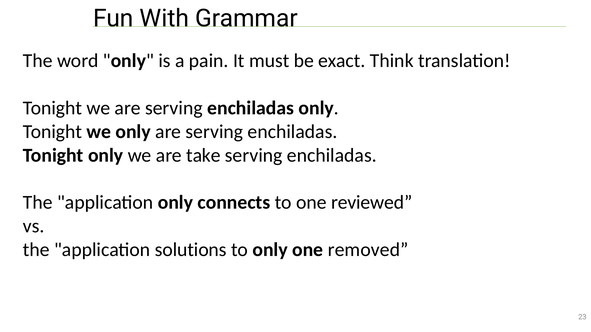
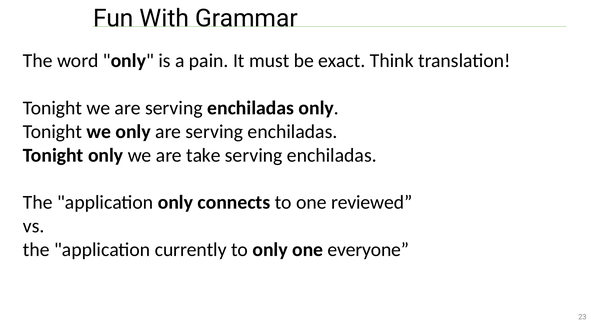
solutions: solutions -> currently (191, 250)
removed: removed -> everyone (368, 250)
